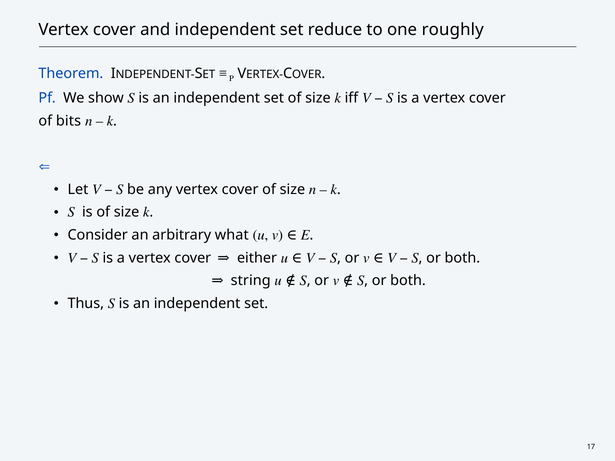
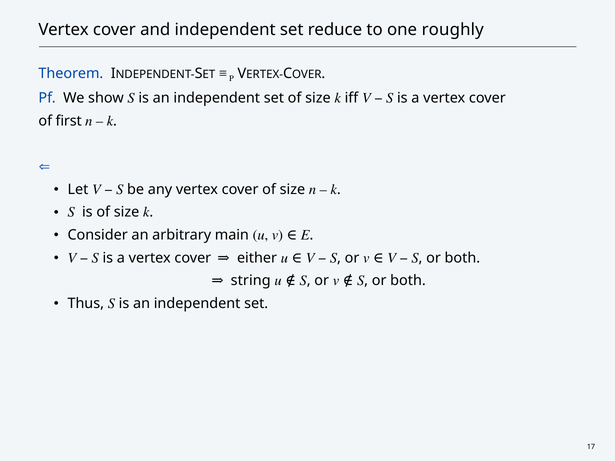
bits: bits -> first (69, 121)
what: what -> main (232, 235)
